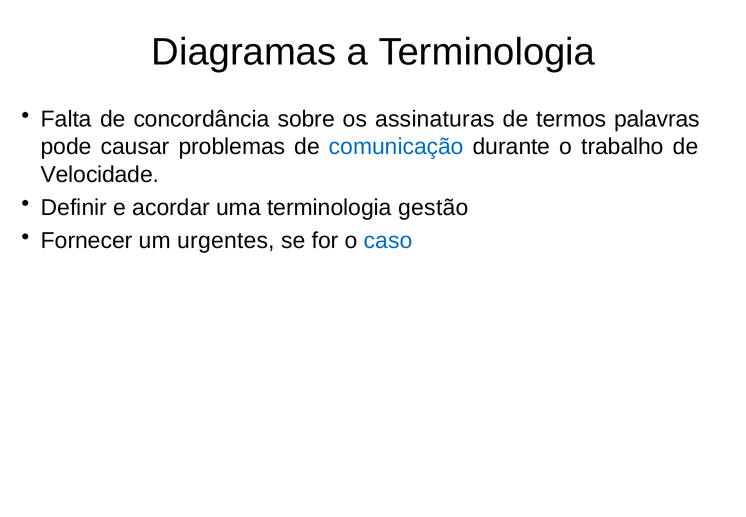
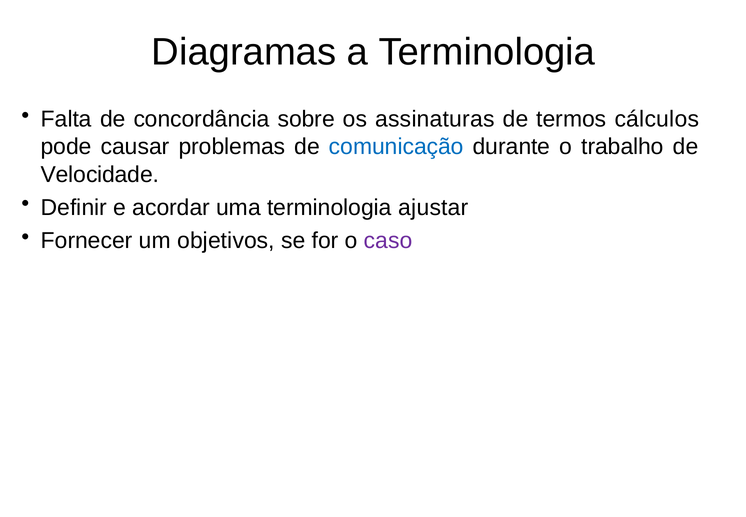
palavras: palavras -> cálculos (657, 119)
gestão: gestão -> ajustar (433, 207)
urgentes: urgentes -> objetivos (226, 240)
caso colour: blue -> purple (388, 240)
